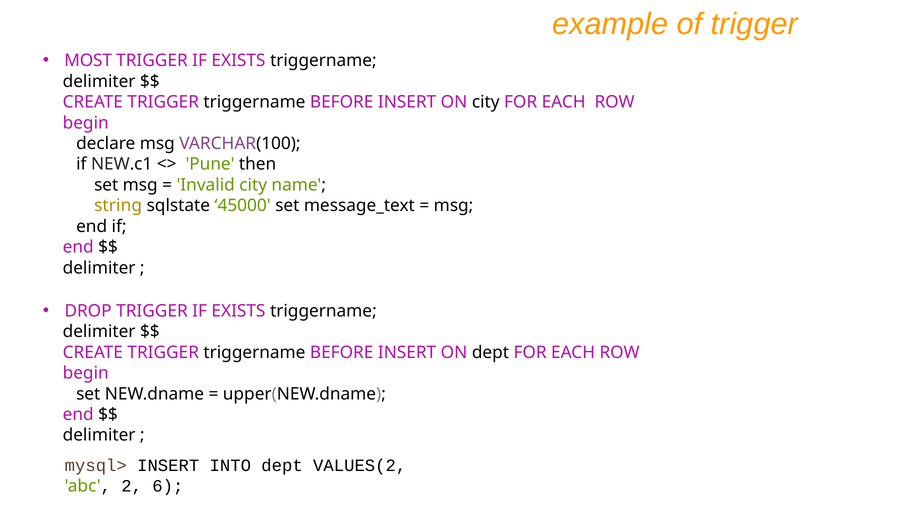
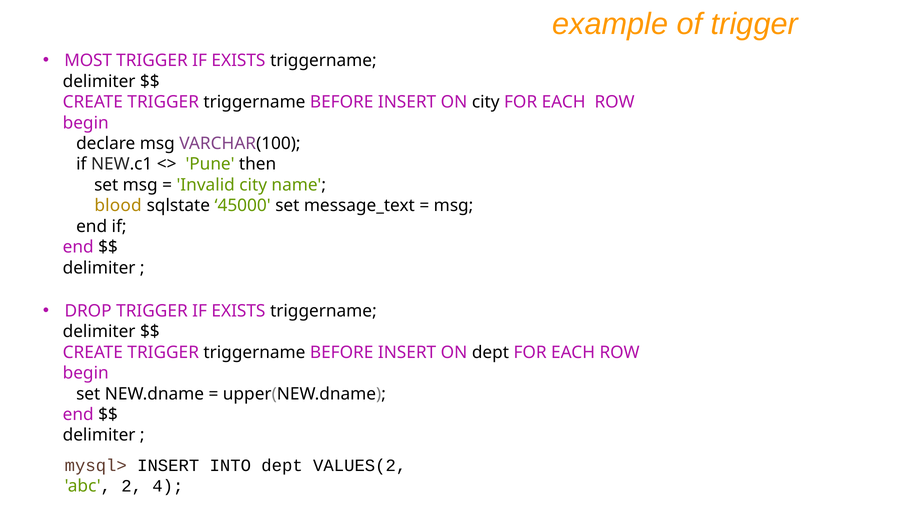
string: string -> blood (118, 206)
6: 6 -> 4 (168, 486)
